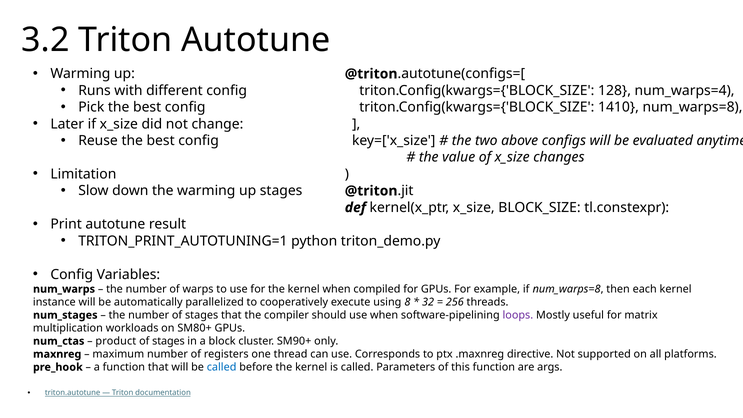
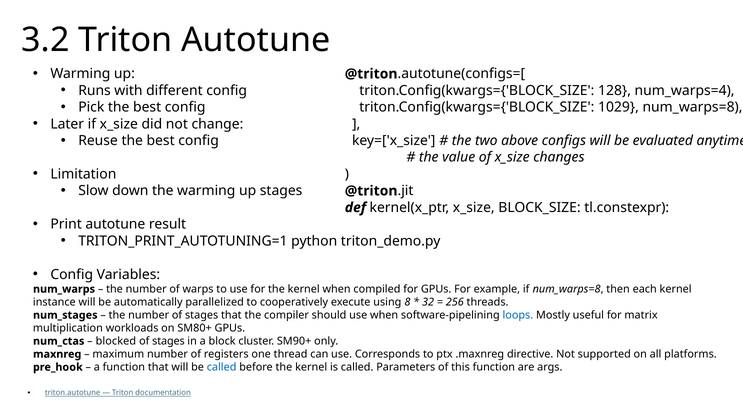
1410: 1410 -> 1029 (618, 107)
loops colour: purple -> blue (518, 315)
product: product -> blocked (116, 341)
